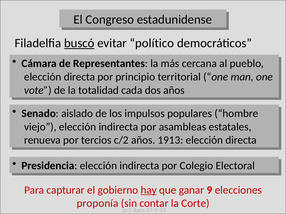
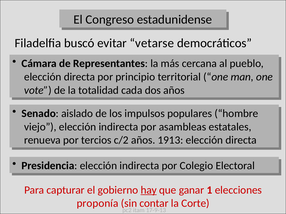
buscó underline: present -> none (79, 43)
político: político -> vetarse (152, 43)
9: 9 -> 1 (210, 190)
